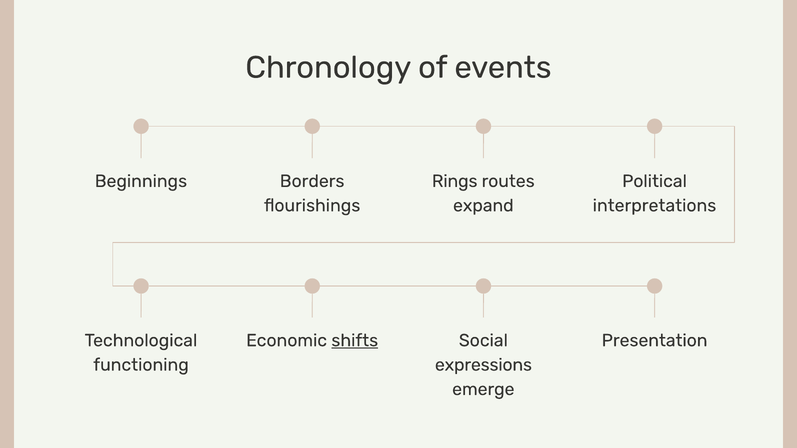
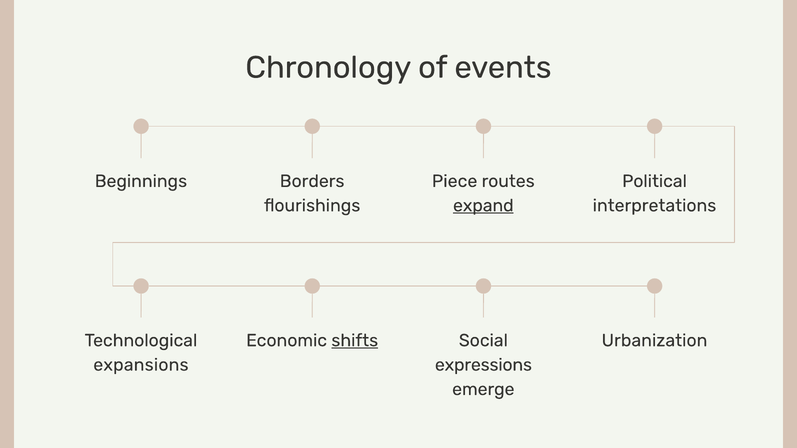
Rings: Rings -> Piece (455, 181)
expand underline: none -> present (483, 206)
Presentation: Presentation -> Urbanization (655, 341)
functioning: functioning -> expansions (141, 365)
